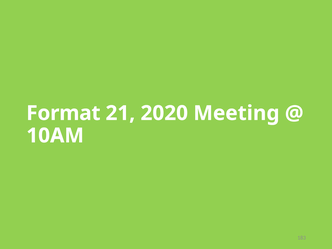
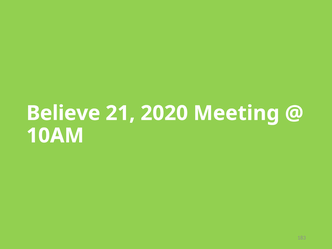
Format: Format -> Believe (63, 113)
